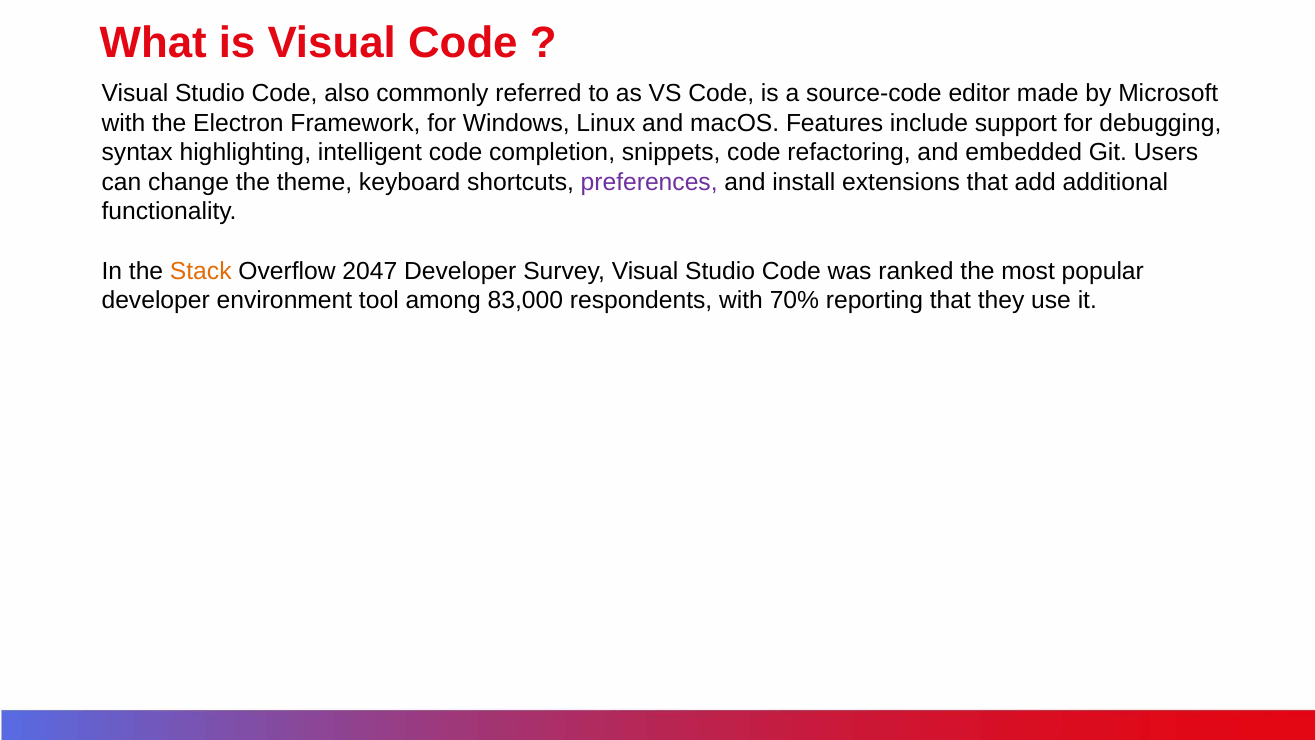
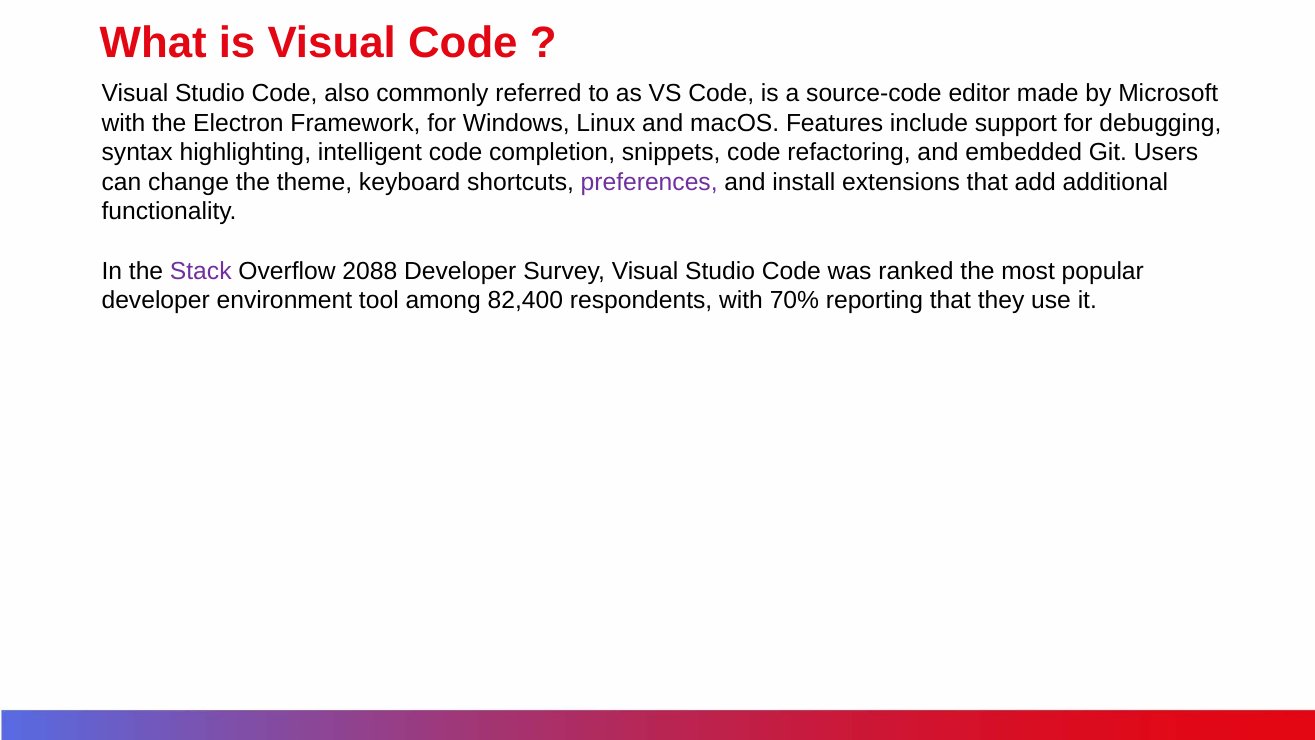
Stack colour: orange -> purple (201, 271)
2047: 2047 -> 2088 (370, 271)
83,000: 83,000 -> 82,400 (525, 300)
